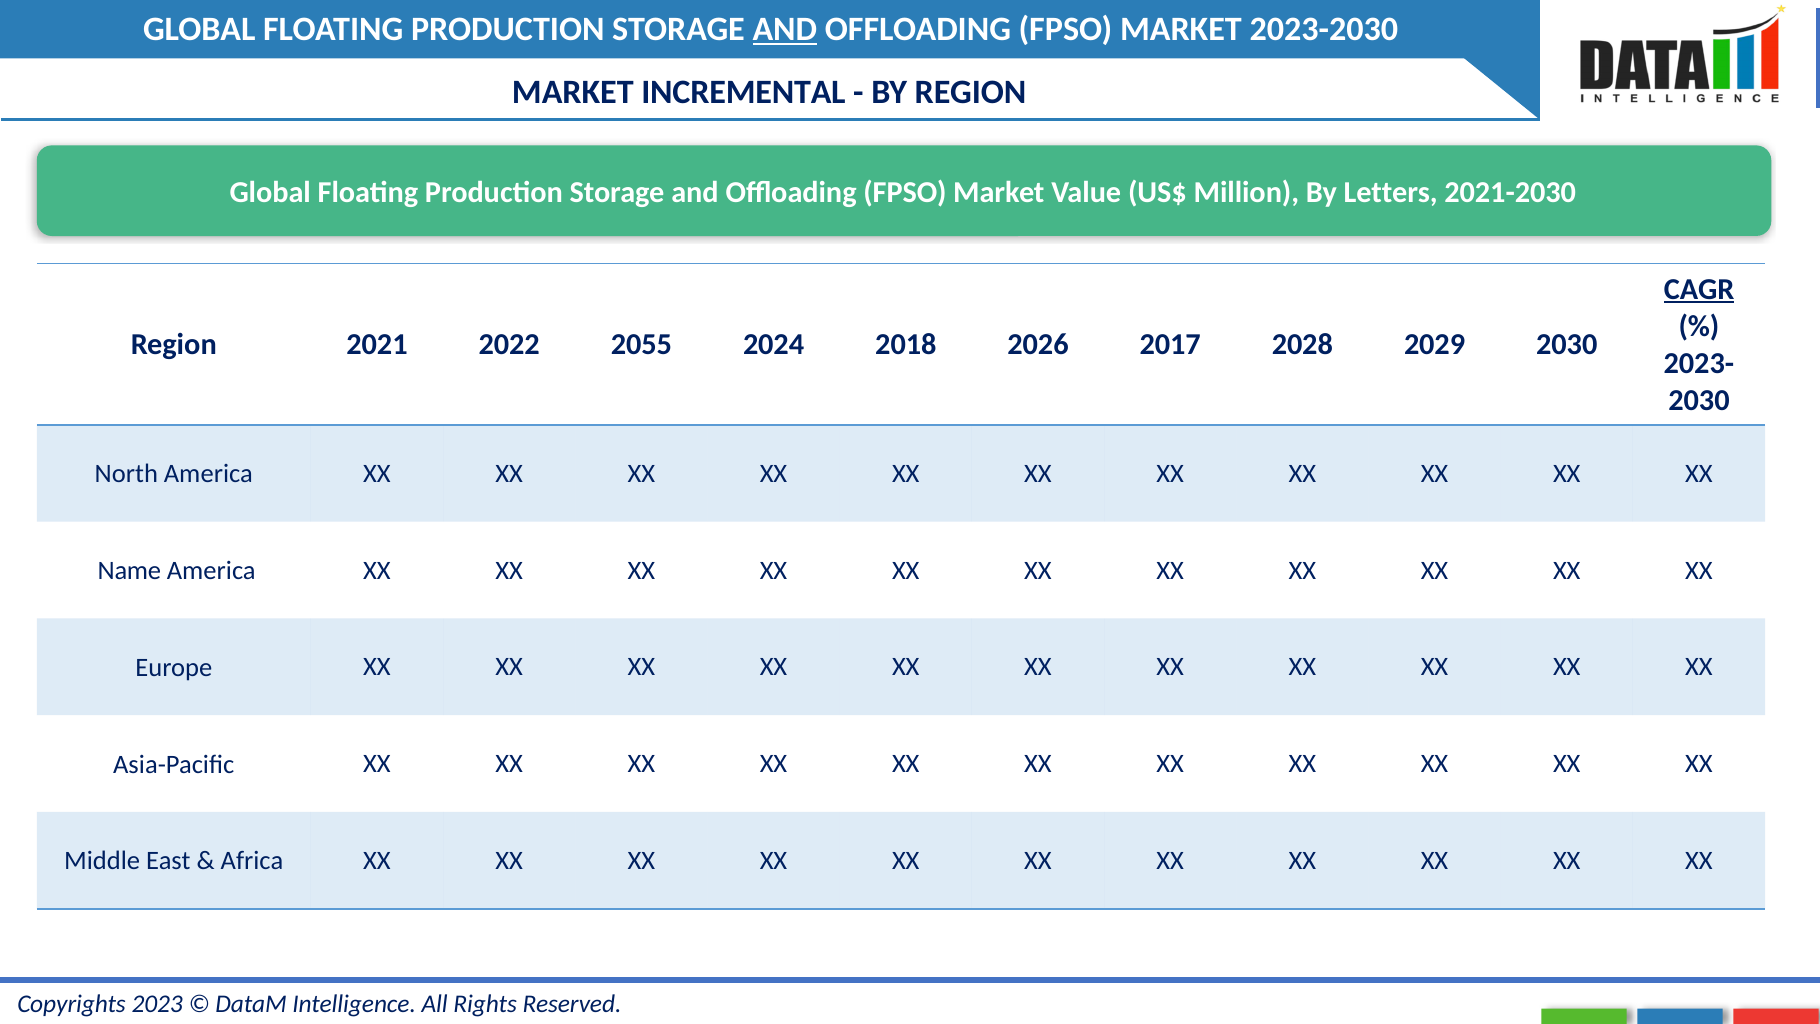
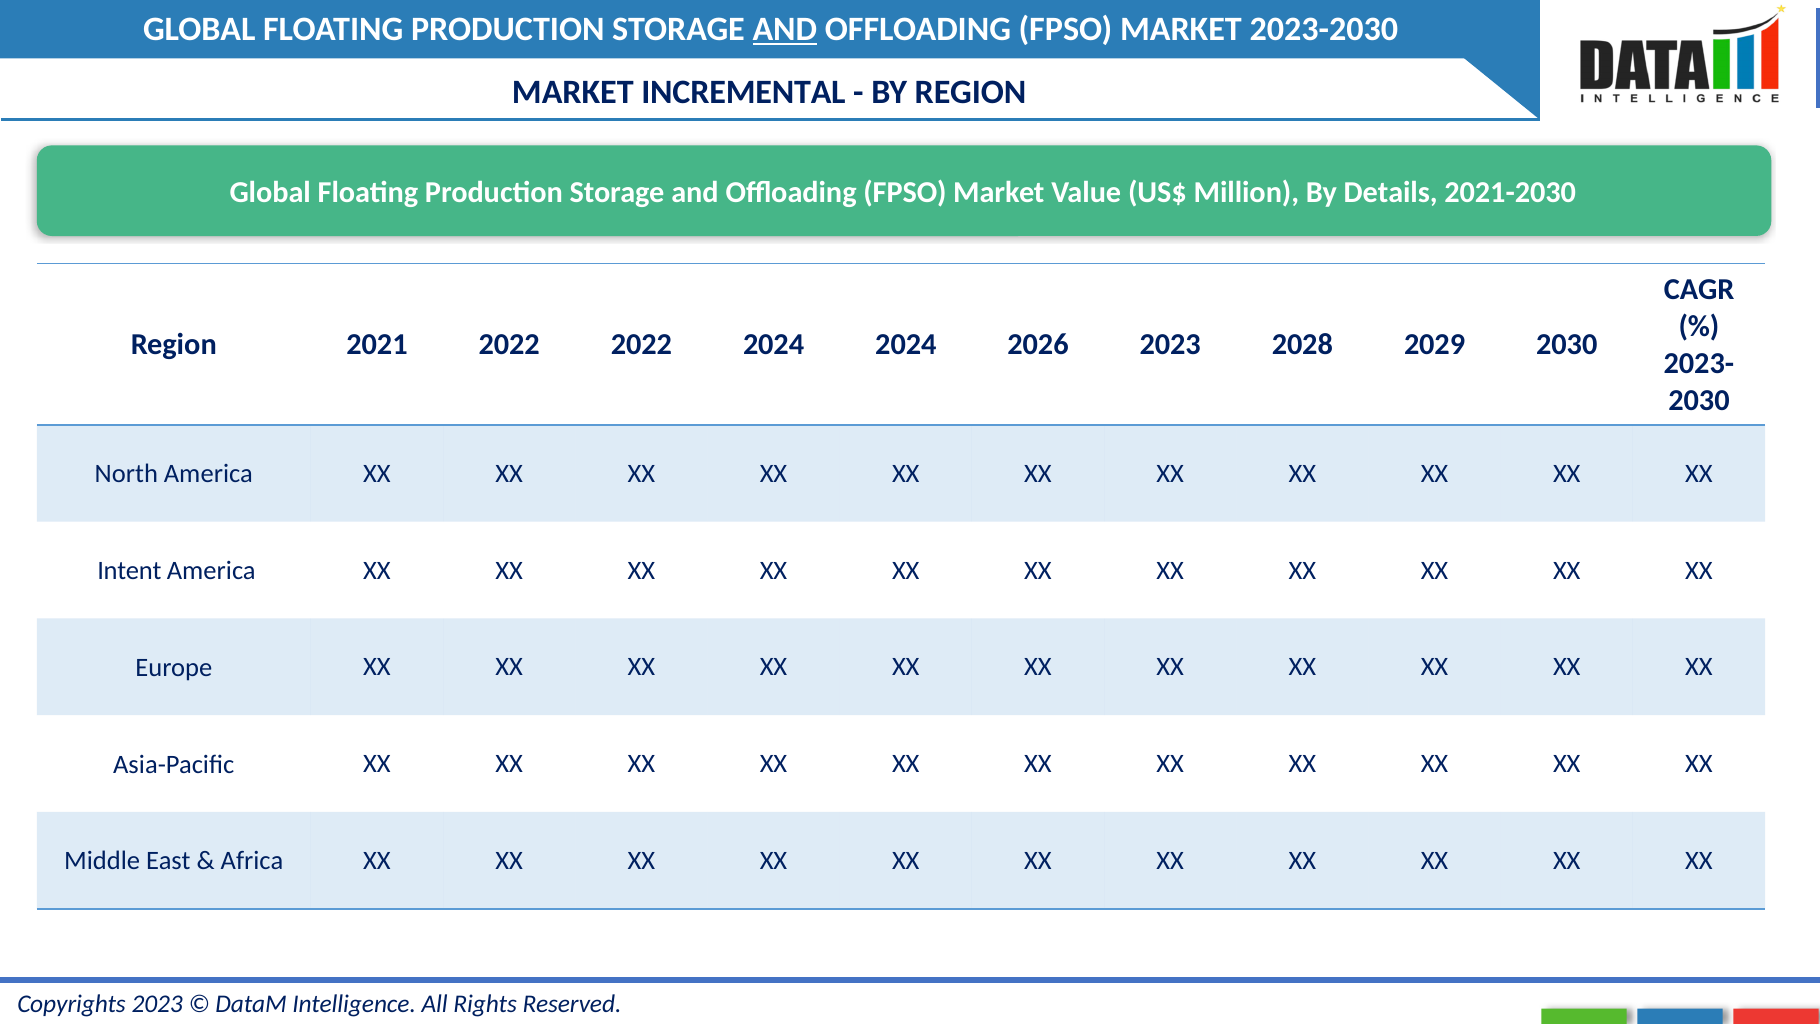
Letters: Letters -> Details (1391, 193)
CAGR underline: present -> none (1699, 289)
2022 2055: 2055 -> 2022 (641, 345)
2024 2018: 2018 -> 2024 (906, 345)
2026 2017: 2017 -> 2023 (1170, 345)
Name: Name -> Intent (129, 571)
